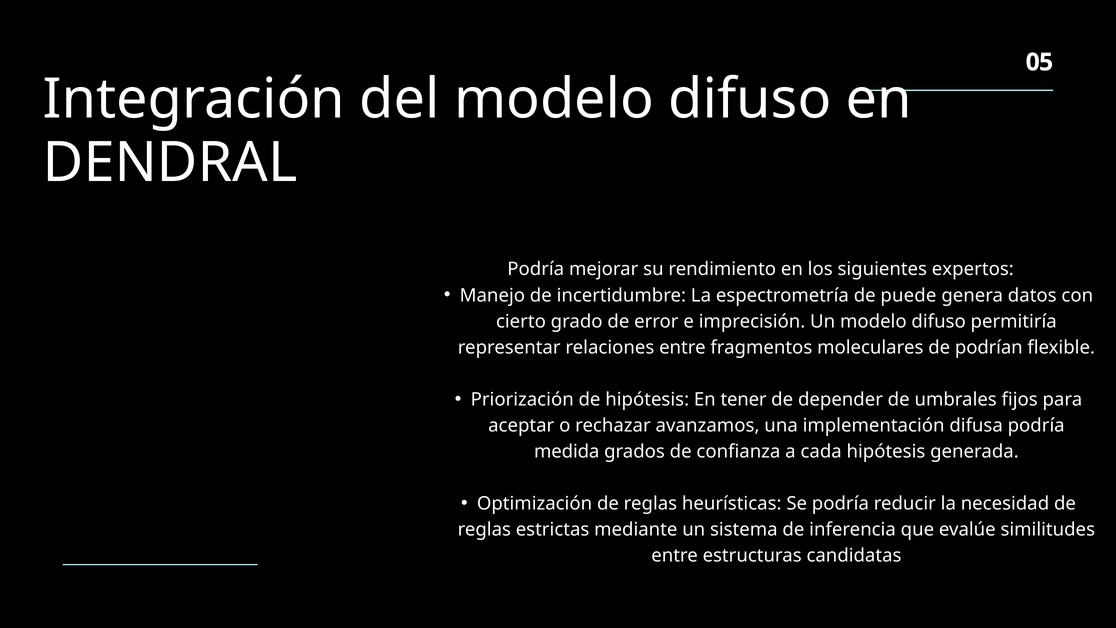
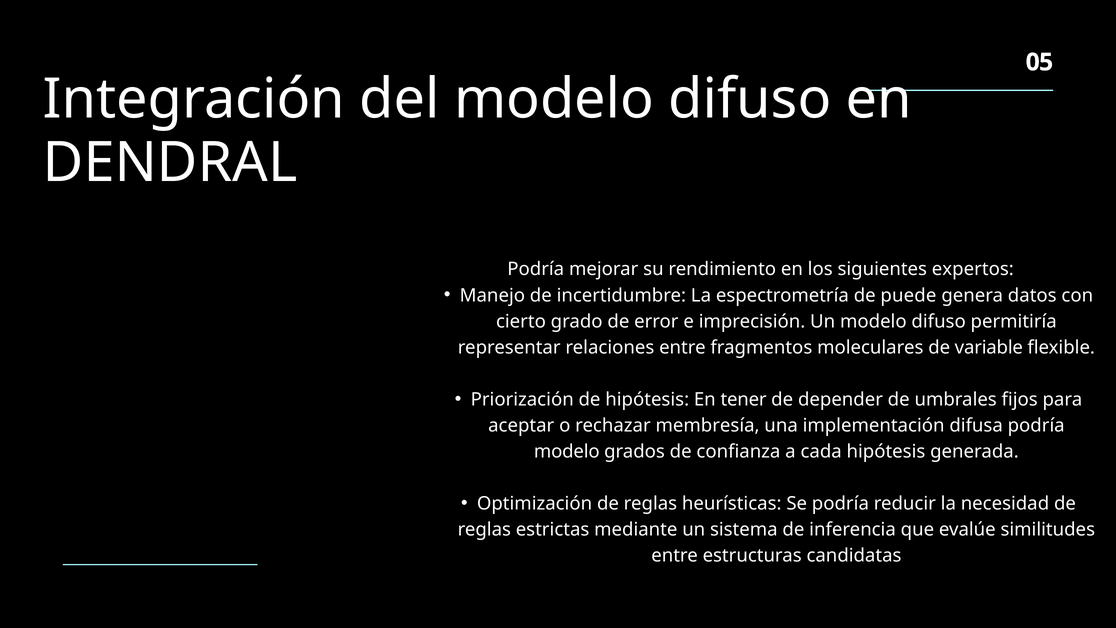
podrían: podrían -> variable (989, 347)
avanzamos: avanzamos -> membresía (708, 425)
medida: medida -> modelo (567, 451)
